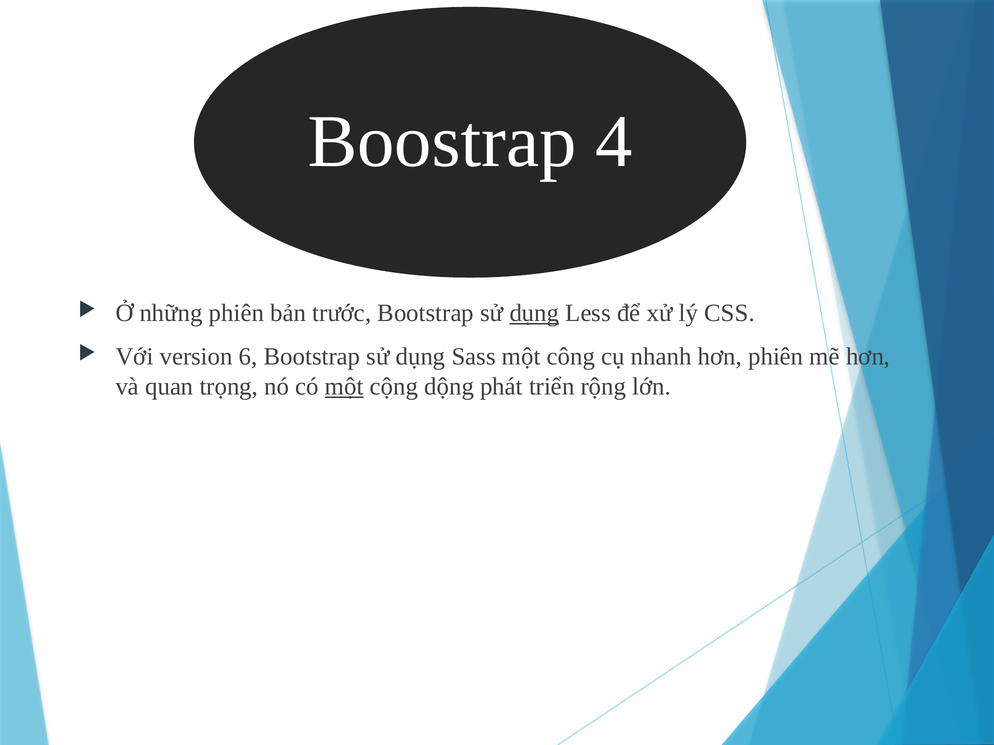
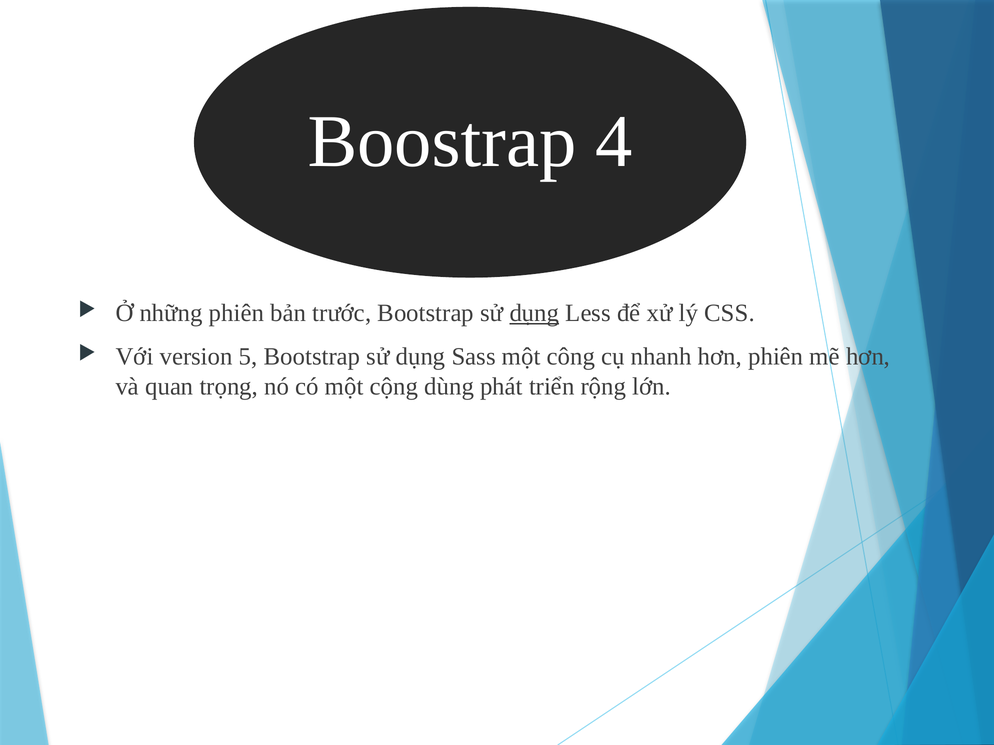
6: 6 -> 5 (248, 357)
một underline: present -> none (344, 387)
dộng: dộng -> dùng (449, 387)
